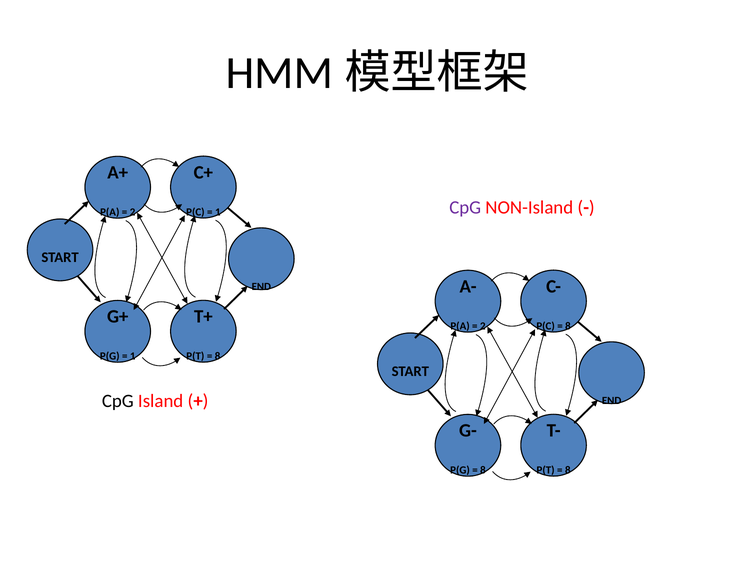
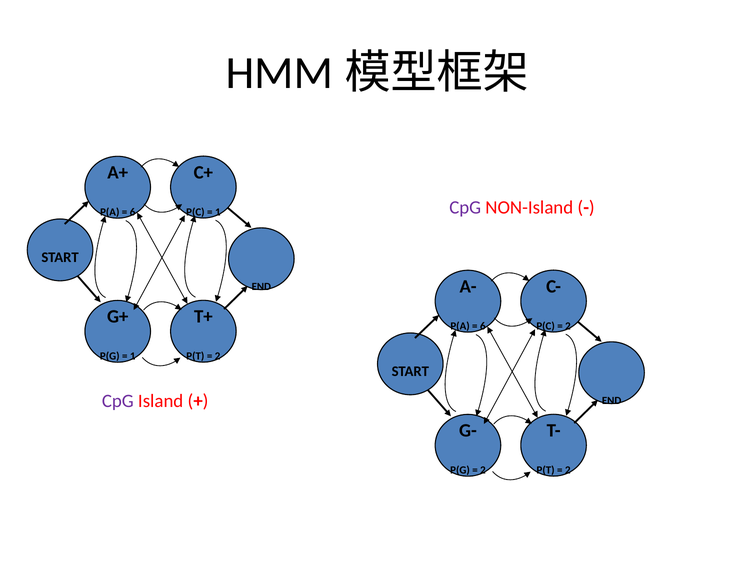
2: 2 -> 6 (133, 212)
8: 8 -> 2 (568, 326)
2: 2 -> 6 (483, 326)
8: 8 -> 2 (218, 356)
CpG colour: black -> purple (118, 401)
8: 8 -> 2 (568, 470)
8: 8 -> 2 (483, 470)
